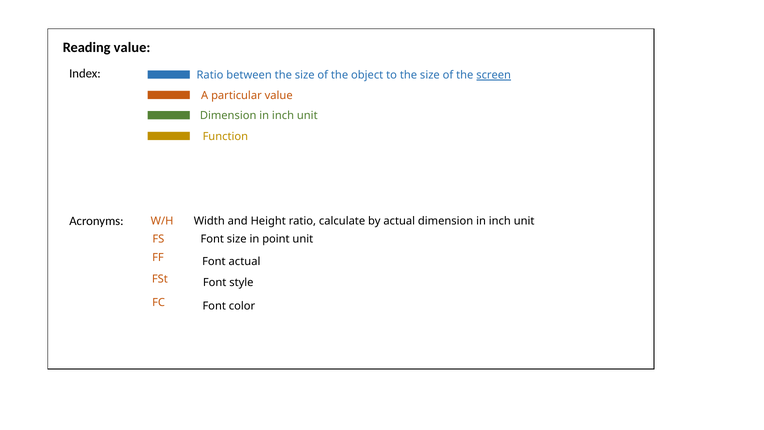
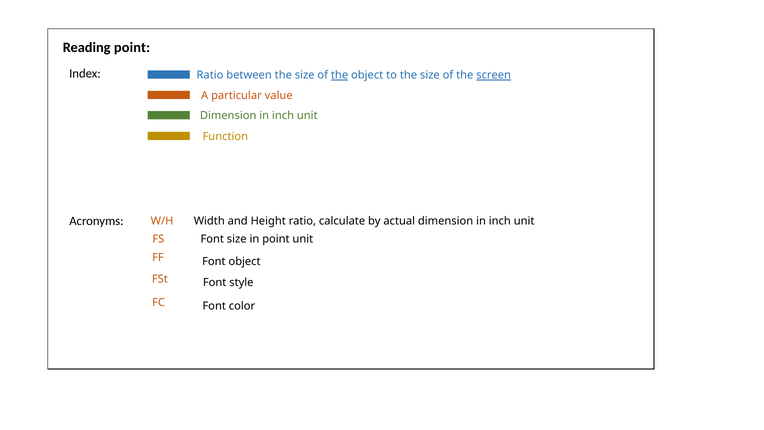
Reading value: value -> point (132, 48)
the underline: none -> present (340, 75)
Font actual: actual -> object (245, 261)
